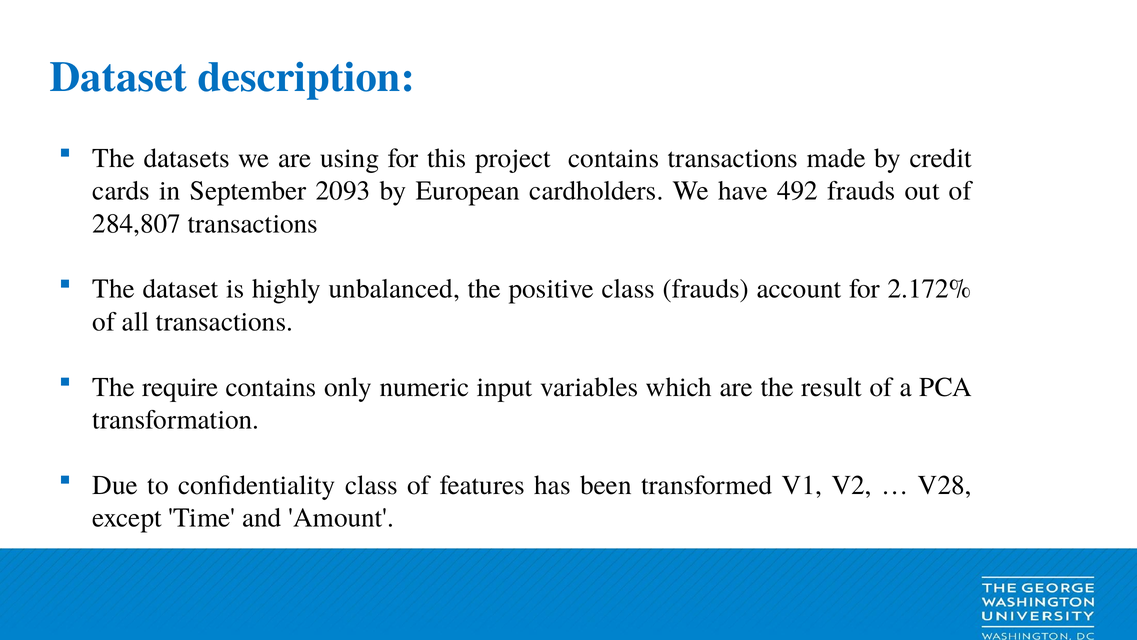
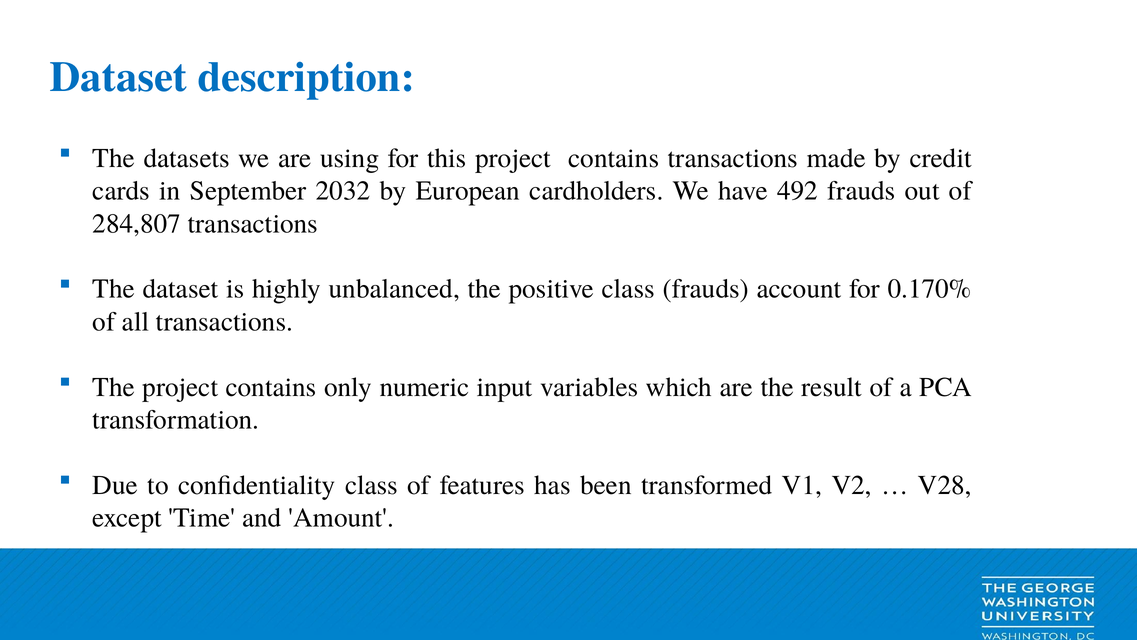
2093: 2093 -> 2032 (343, 191)
2.172%: 2.172% -> 0.170% (930, 289)
The require: require -> project (180, 387)
